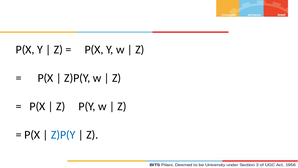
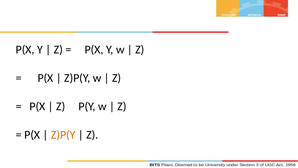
Z)P(Y colour: blue -> orange (63, 135)
